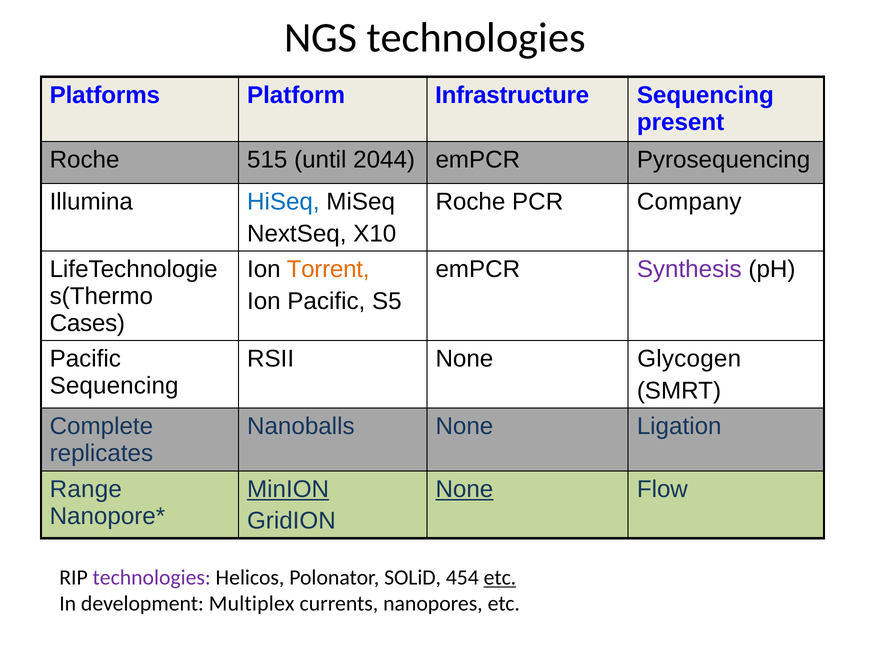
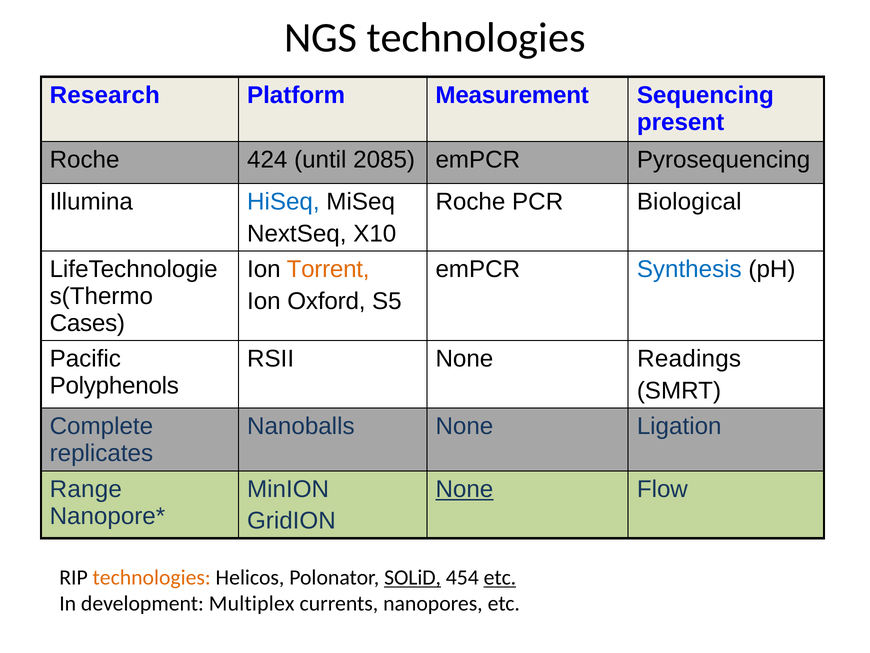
Platforms: Platforms -> Research (105, 95)
Infrastructure: Infrastructure -> Measurement (512, 95)
515: 515 -> 424 (267, 159)
2044: 2044 -> 2085 (384, 159)
Company: Company -> Biological (689, 202)
Synthesis colour: purple -> blue (689, 269)
Ion Pacific: Pacific -> Oxford (326, 301)
Glycogen: Glycogen -> Readings (689, 359)
Sequencing: Sequencing -> Polyphenols (114, 386)
MinION underline: present -> none (288, 489)
technologies colour: purple -> orange (152, 577)
SOLiD underline: none -> present (413, 577)
